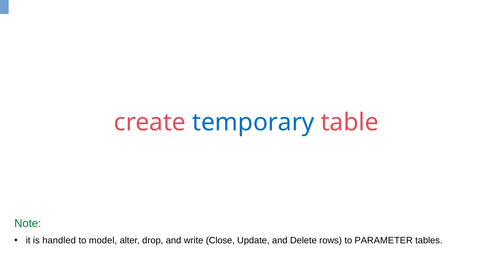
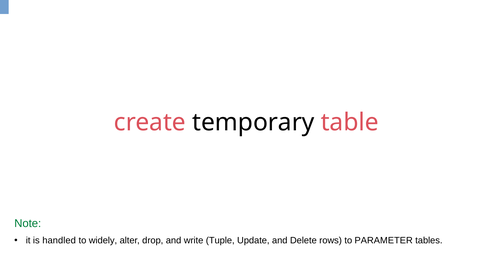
temporary colour: blue -> black (253, 123)
model: model -> widely (103, 241)
Close: Close -> Tuple (220, 241)
